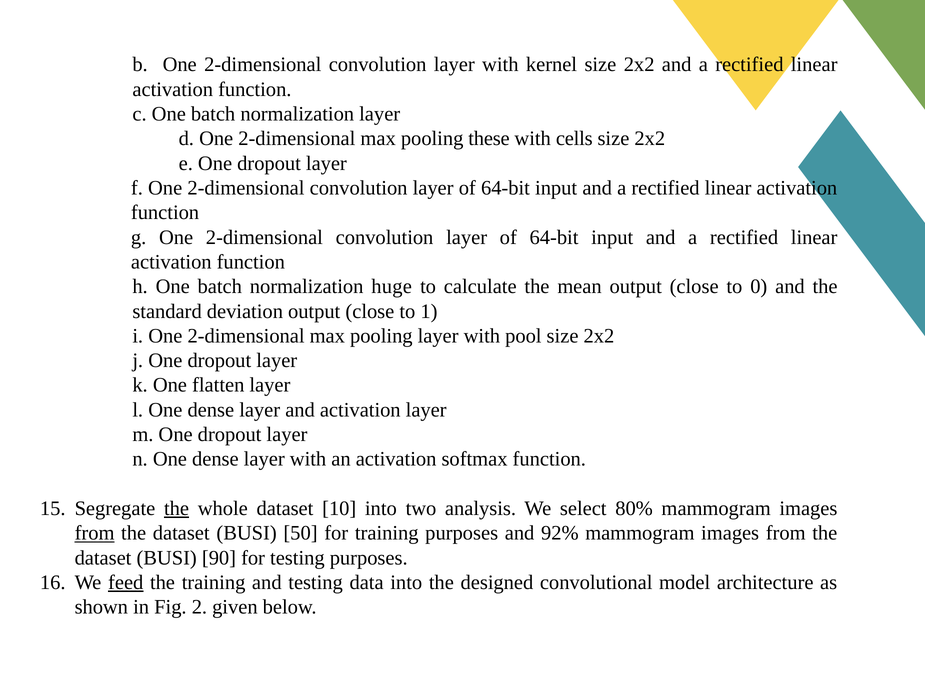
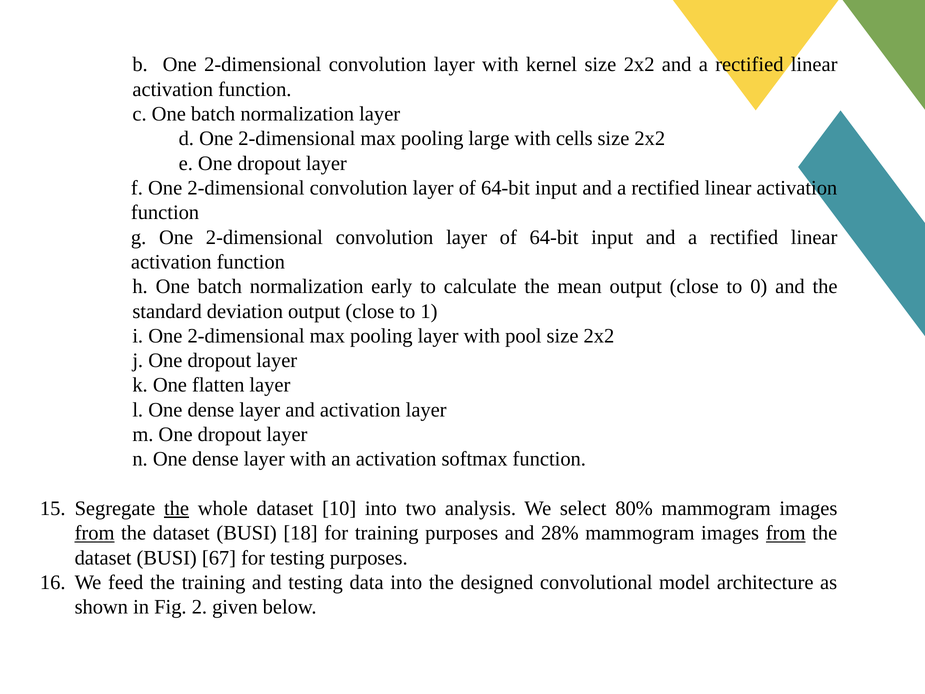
these: these -> large (489, 139)
huge: huge -> early (392, 286)
50: 50 -> 18 (301, 533)
92%: 92% -> 28% (560, 533)
from underline: none -> present (786, 533)
90: 90 -> 67 (219, 558)
feed underline: present -> none (126, 582)
